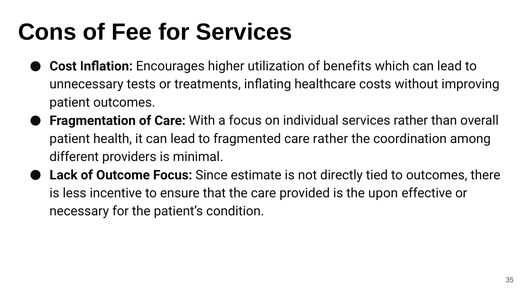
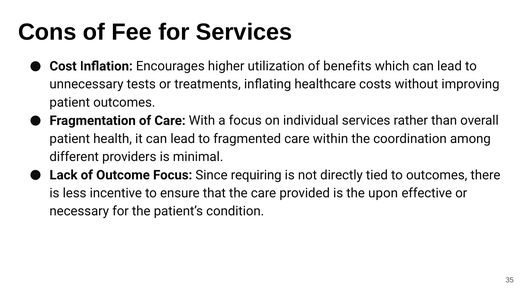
care rather: rather -> within (331, 139)
estimate: estimate -> requiring (256, 175)
